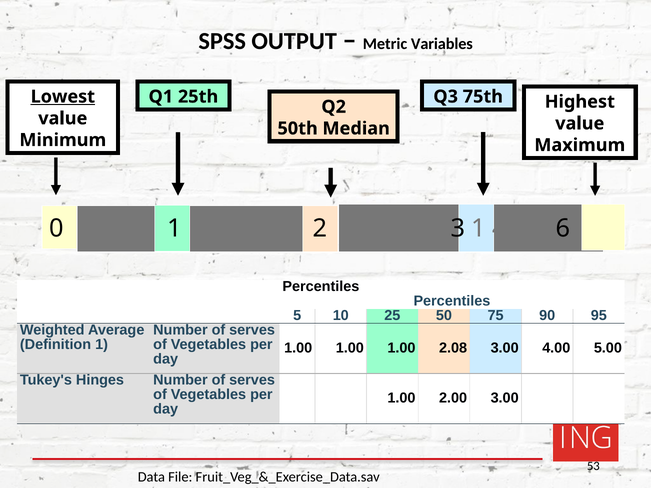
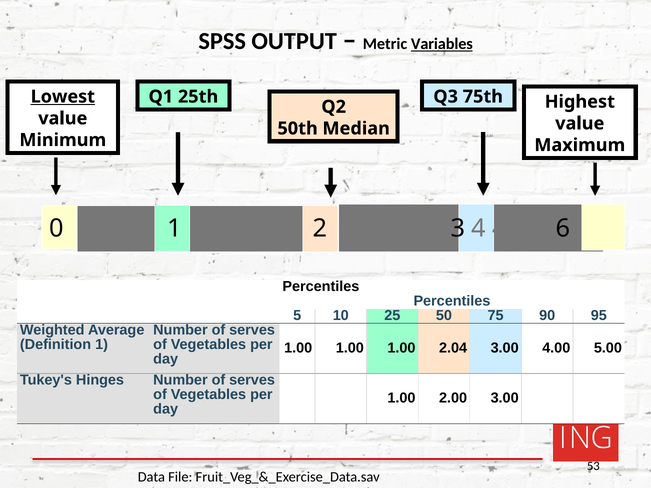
Variables underline: none -> present (442, 44)
3 1: 1 -> 4 (479, 229)
2.08: 2.08 -> 2.04 (453, 348)
